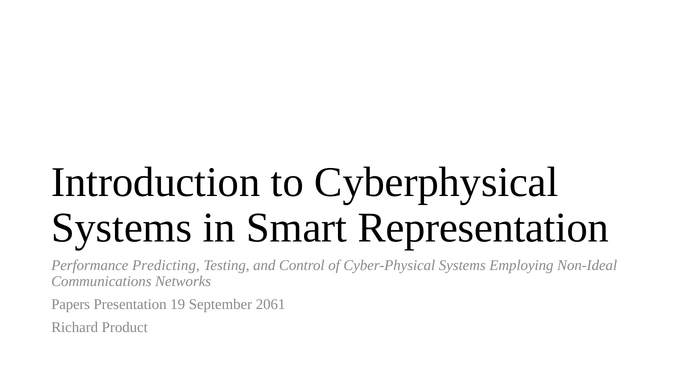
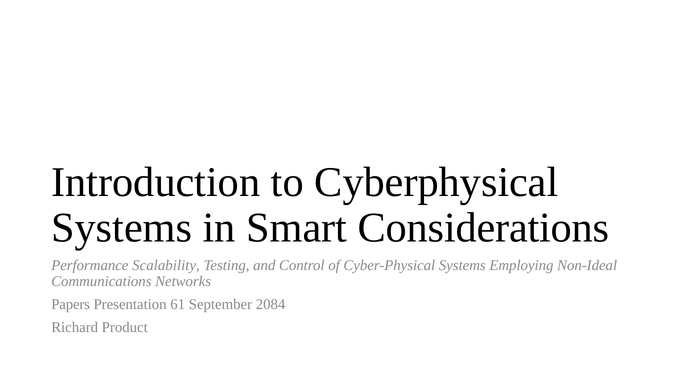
Representation: Representation -> Considerations (483, 228)
Predicting: Predicting -> Scalability (166, 265)
19: 19 -> 61 (178, 304)
2061: 2061 -> 2084 (271, 304)
